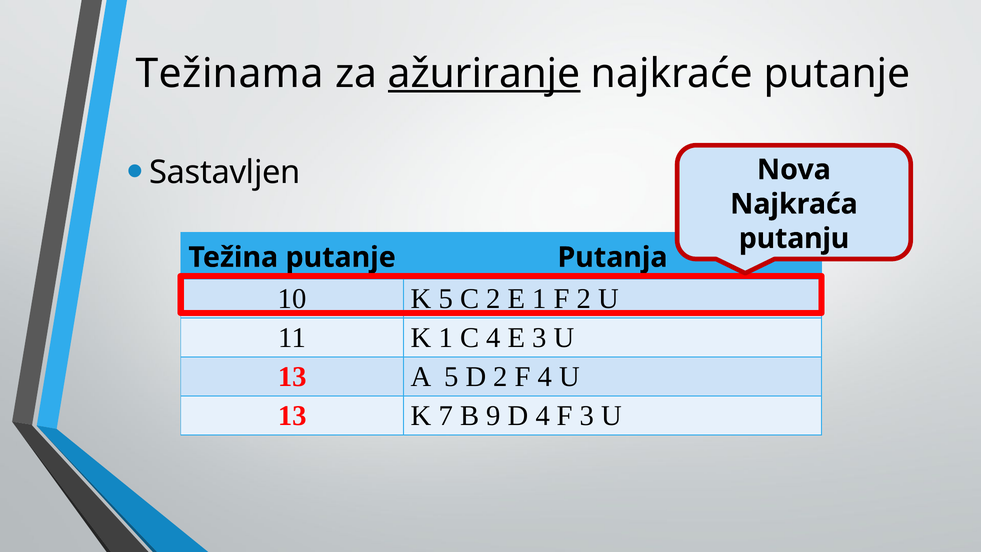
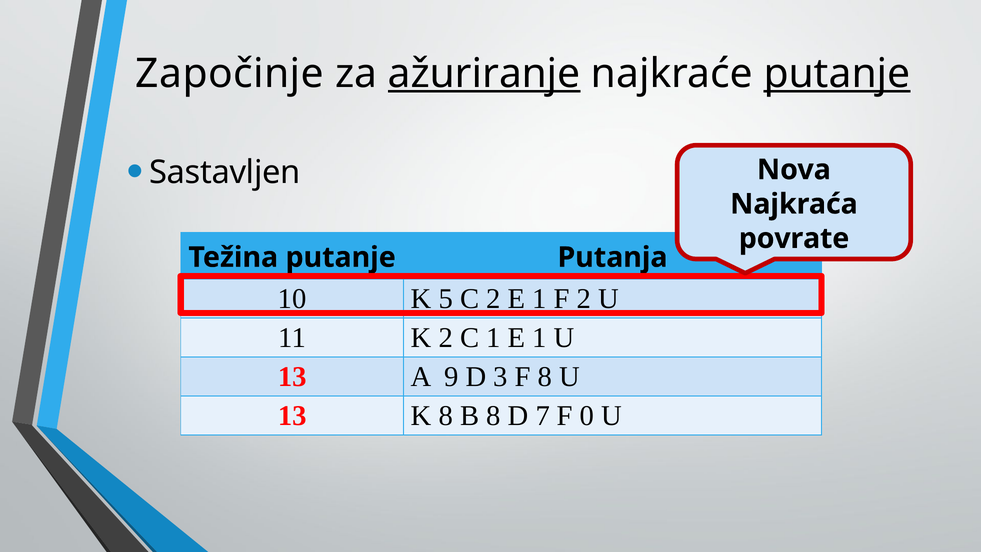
Težinama: Težinama -> Započinje (230, 73)
putanje underline: none -> present (837, 73)
putanju: putanju -> povrate (794, 238)
K 1: 1 -> 2 (446, 338)
C 4: 4 -> 1 (493, 338)
3: 3 -> 1 (539, 338)
A 5: 5 -> 9 (451, 377)
D 2: 2 -> 3 (501, 377)
F 4: 4 -> 8 (545, 377)
K 7: 7 -> 8 (446, 416)
B 9: 9 -> 8 (493, 416)
D 4: 4 -> 7 (543, 416)
F 3: 3 -> 0 (587, 416)
